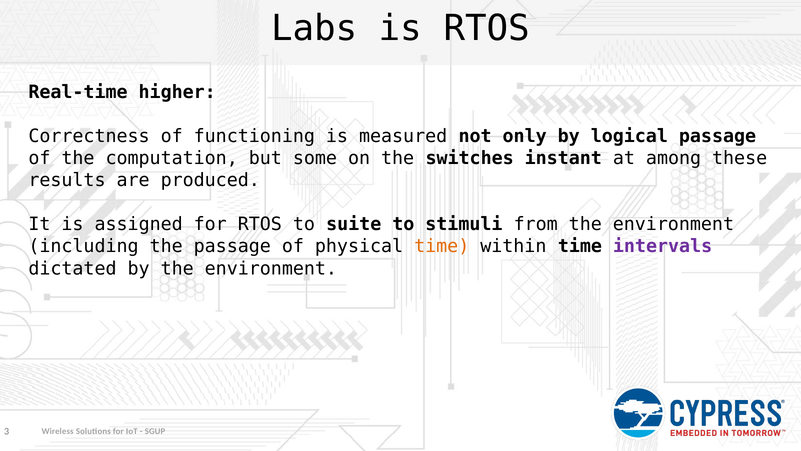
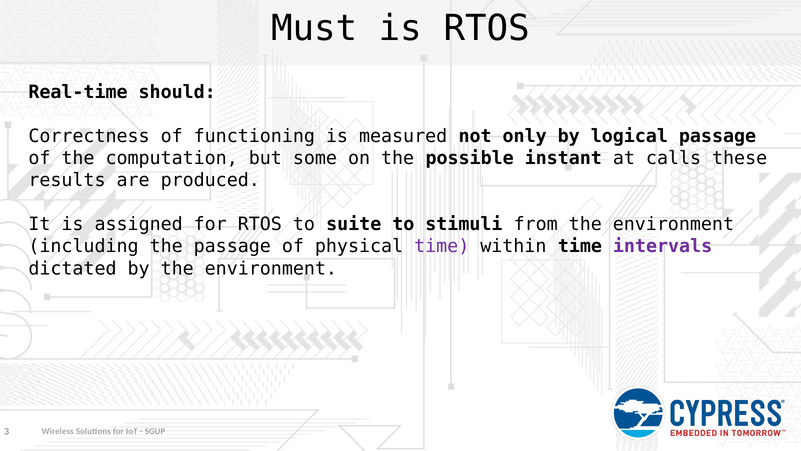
Labs: Labs -> Must (314, 28)
higher: higher -> should (177, 92)
switches: switches -> possible (470, 158)
among: among -> calls (674, 158)
time colour: orange -> purple (442, 246)
